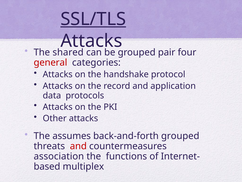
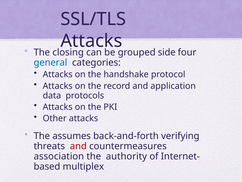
SSL/TLS underline: present -> none (93, 19)
shared: shared -> closing (68, 52)
pair: pair -> side (167, 52)
general colour: red -> blue (50, 62)
back-and-forth grouped: grouped -> verifying (180, 136)
functions: functions -> authority (126, 156)
